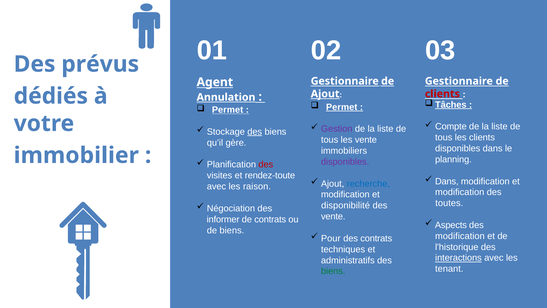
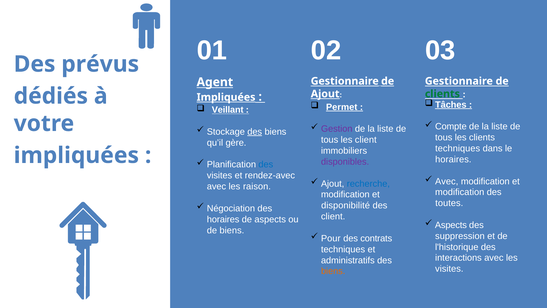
clients colour: red -> green (442, 94)
Annulation: Annulation -> Impliquées (226, 97)
Permet: Permet -> Veillant (228, 110)
les vente: vente -> client (366, 140)
disponibles: disponibles -> techniques (458, 148)
immobilier: immobilier -> impliquées (76, 155)
planning: planning -> horaires (453, 159)
des colour: red -> blue (266, 164)
rendez-toute: rendez-toute -> rendez-avec (270, 175)
Dans: Dans -> Avec (447, 181)
vente: vente -> client (333, 216)
informer: informer -> horaires (223, 219)
de contrats: contrats -> aspects (270, 219)
modification: modification -> suppression (460, 236)
interactions underline: present -> none (458, 258)
tenant: tenant -> visites (449, 269)
biens colour: green -> orange (333, 271)
